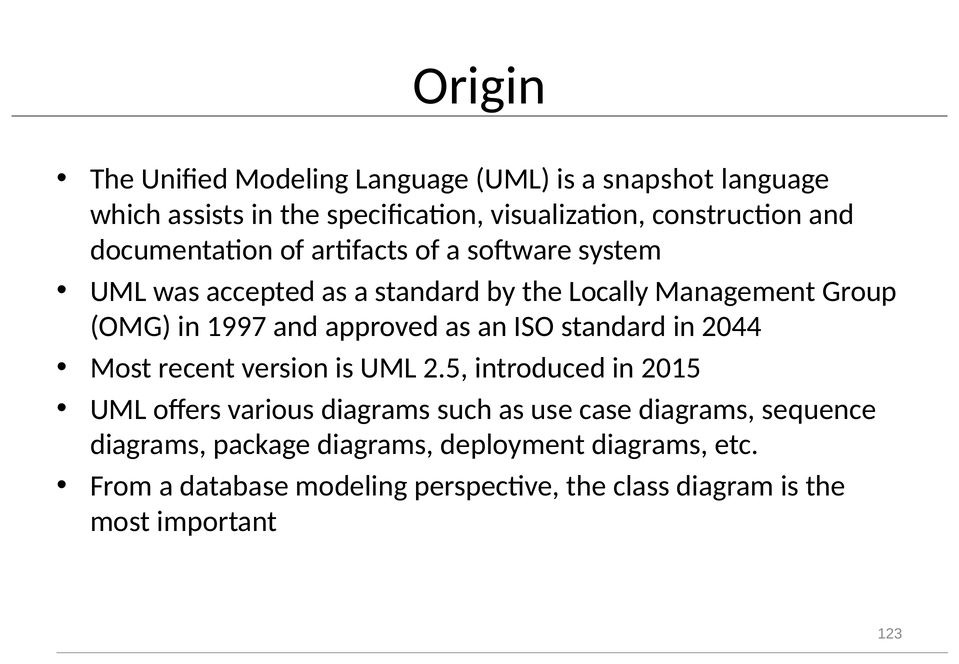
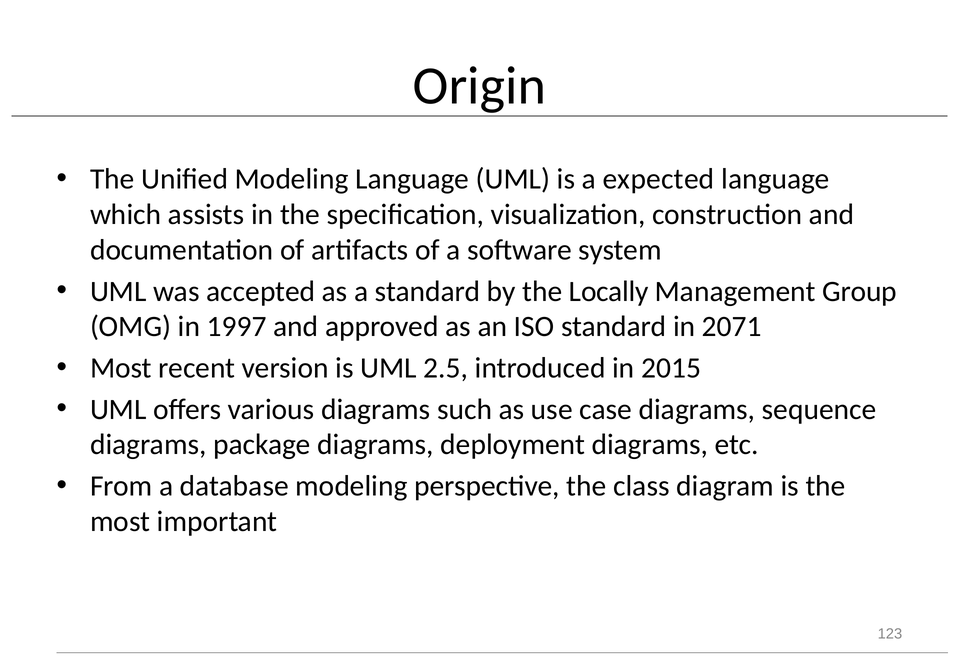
snapshot: snapshot -> expected (659, 179)
2044: 2044 -> 2071 (732, 327)
